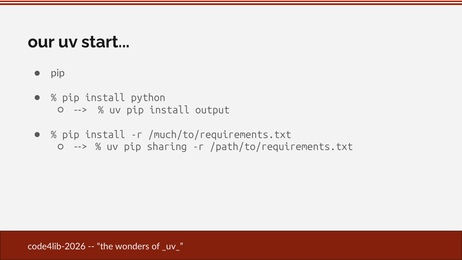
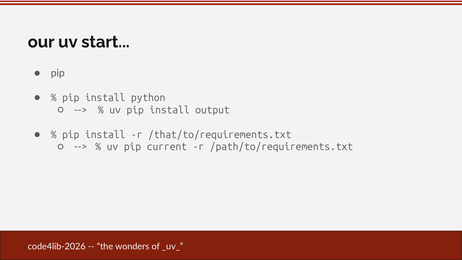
/much/to/requirements.txt: /much/to/requirements.txt -> /that/to/requirements.txt (220, 135)
sharing: sharing -> current (167, 147)
